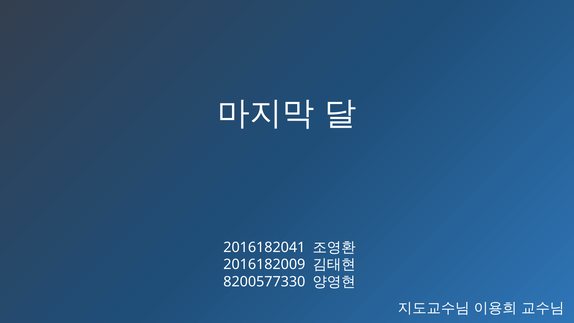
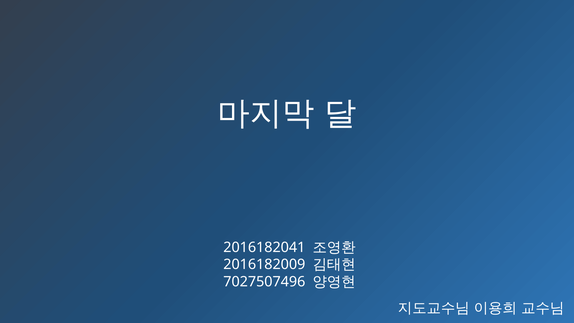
8200577330: 8200577330 -> 7027507496 (264, 282)
